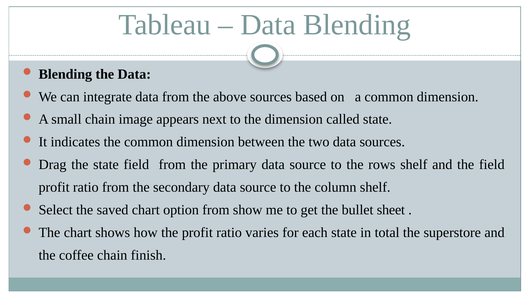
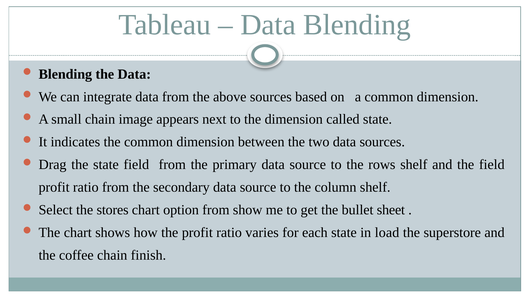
saved: saved -> stores (113, 210)
total: total -> load (387, 233)
